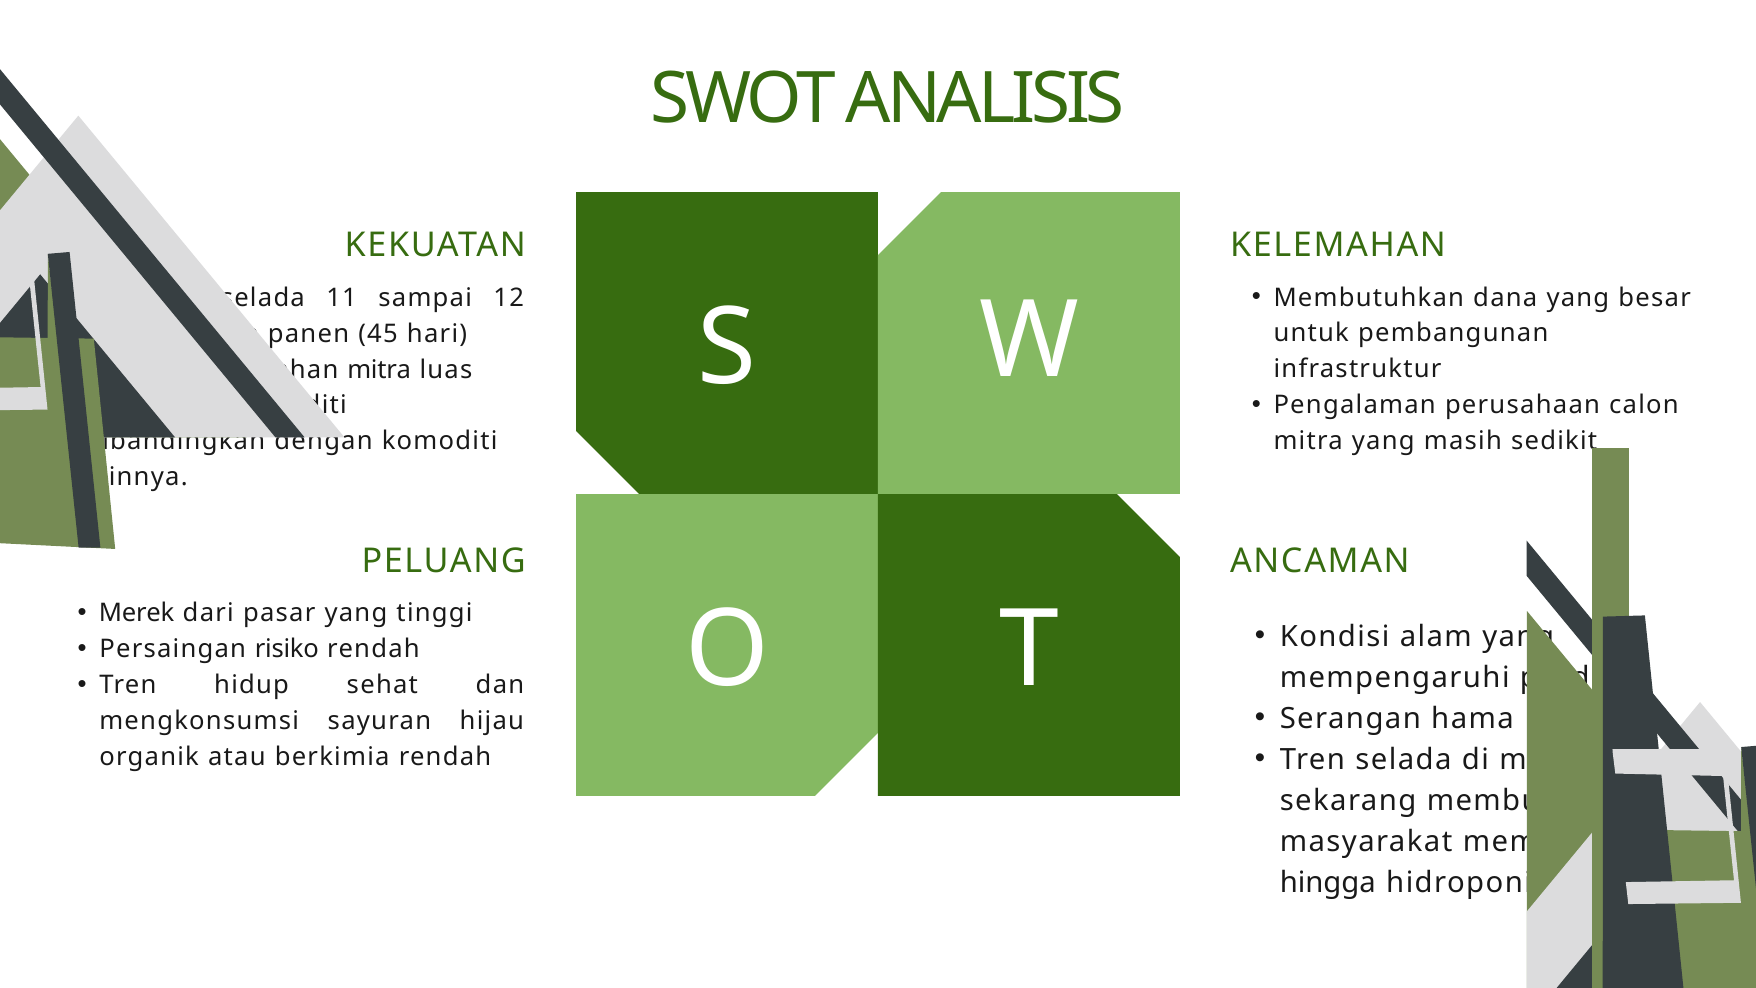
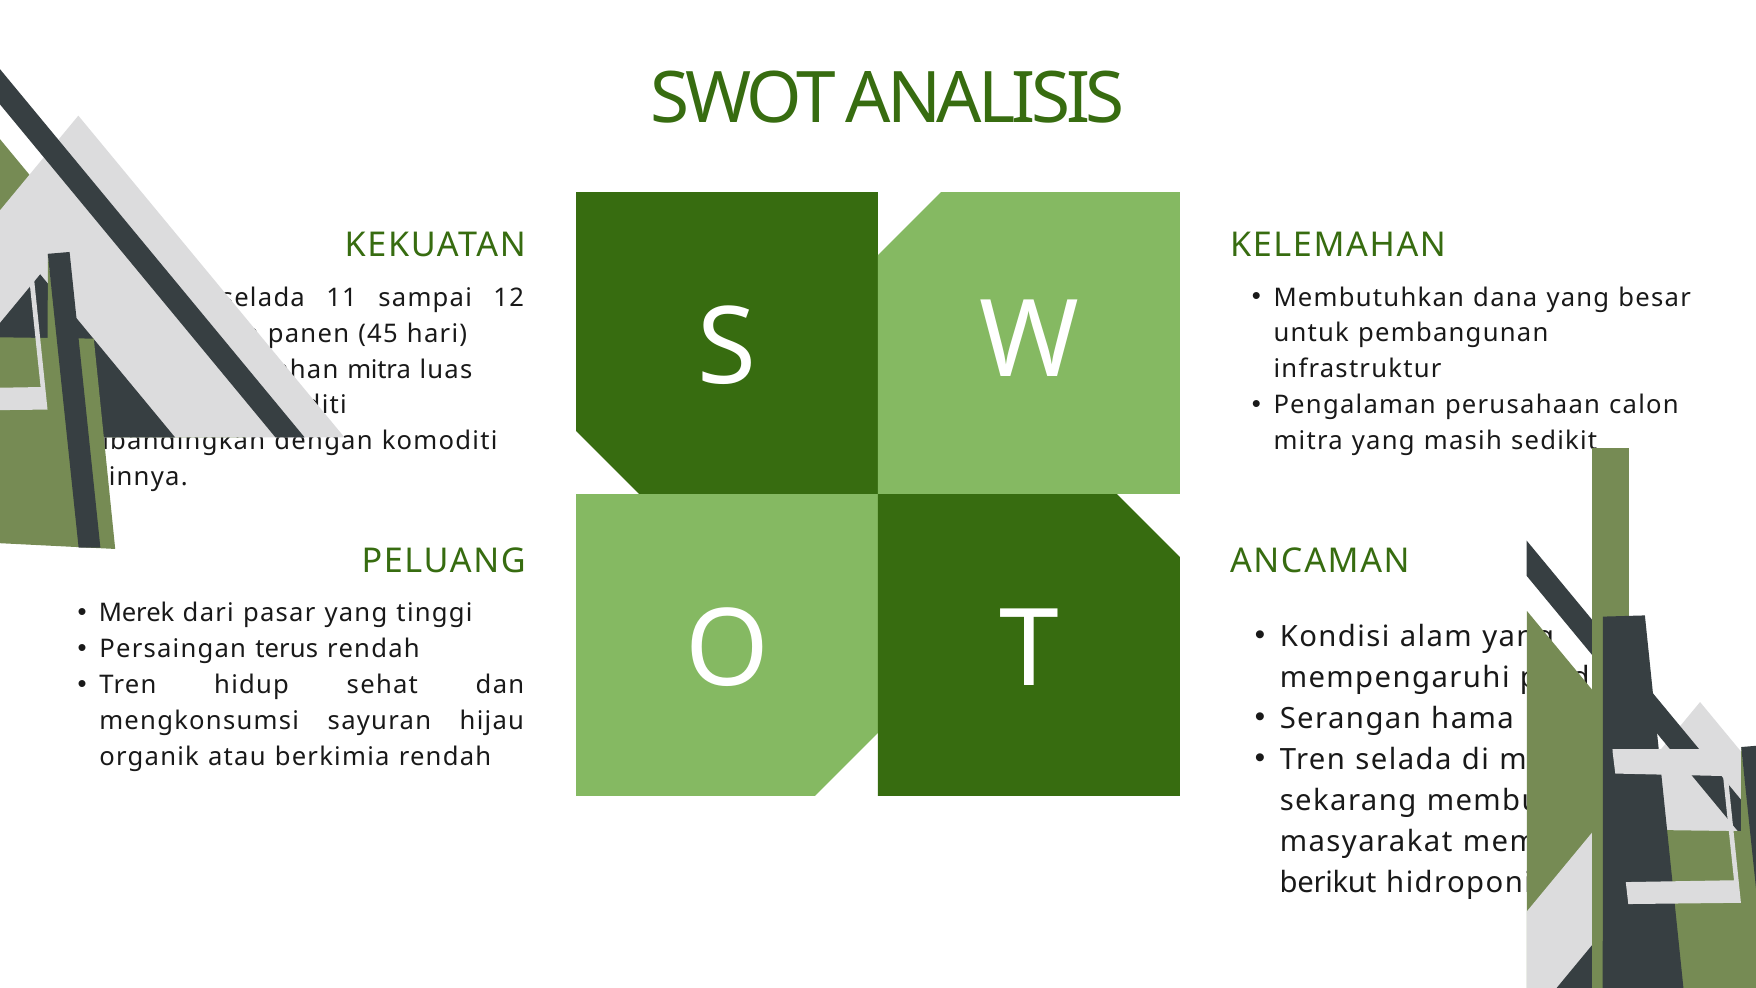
risiko: risiko -> terus (287, 649)
hingga: hingga -> berikut (1328, 882)
